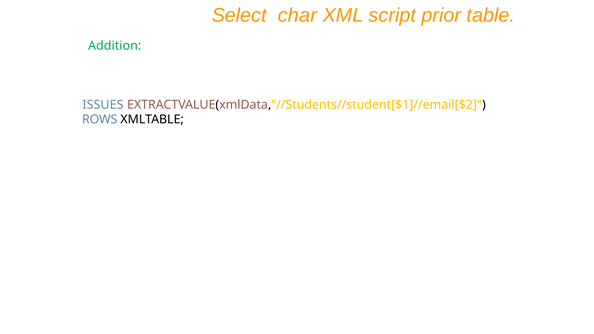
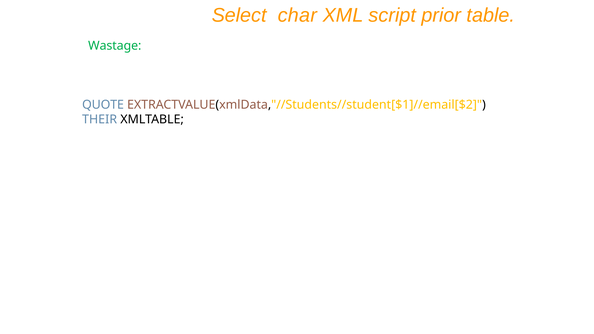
Addition: Addition -> Wastage (115, 46)
ISSUES: ISSUES -> QUOTE (103, 105)
ROWS: ROWS -> THEIR (100, 120)
